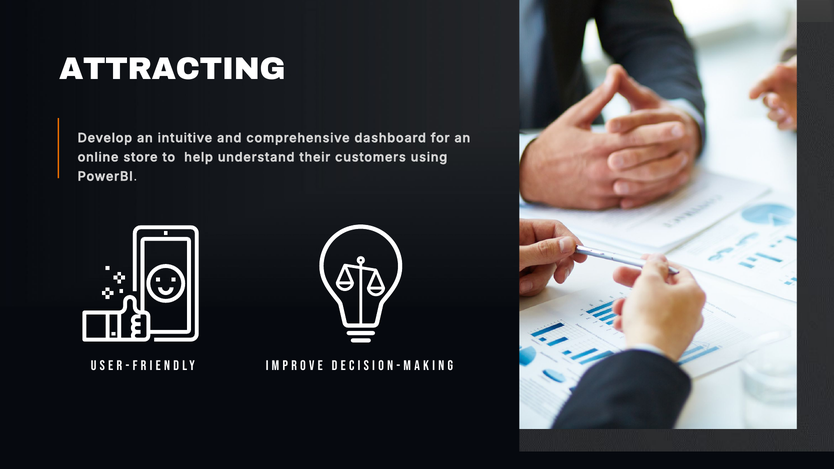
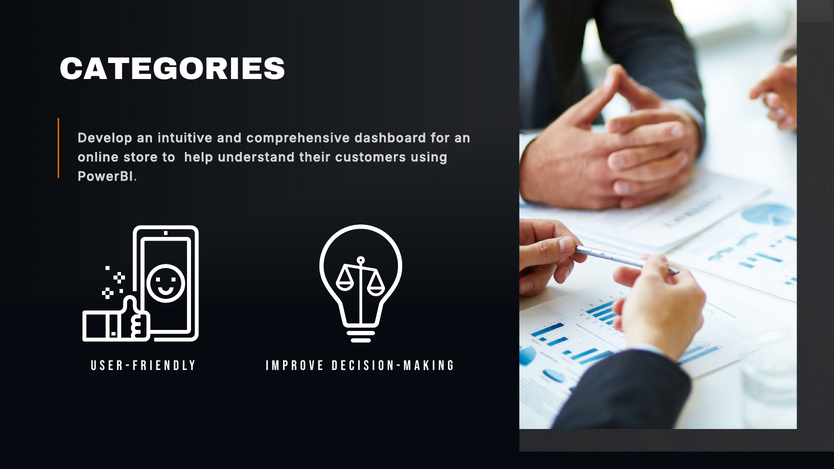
ATTRACTING: ATTRACTING -> CATEGORIES (172, 69)
